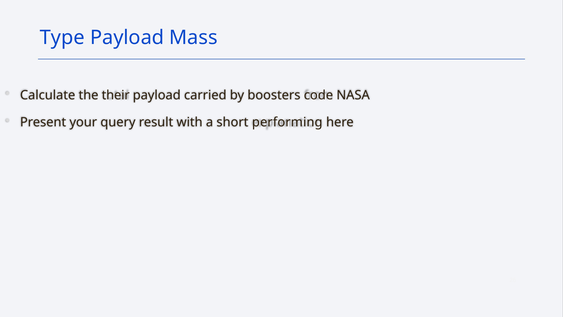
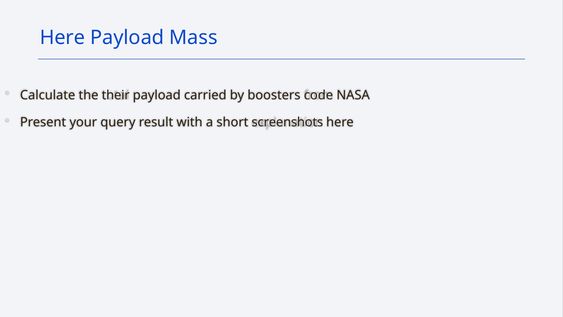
Type: Type -> Here (62, 38)
performing: performing -> screenshots (287, 122)
